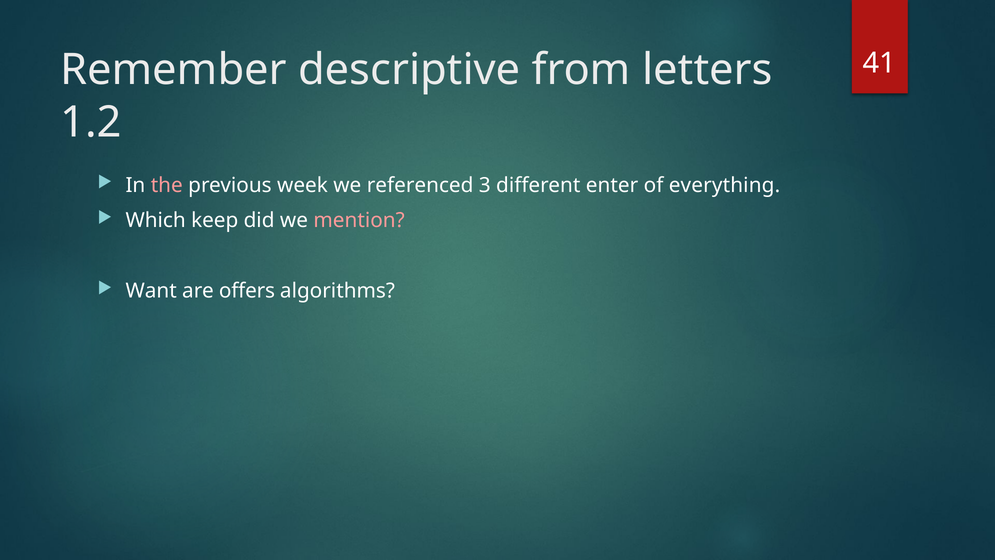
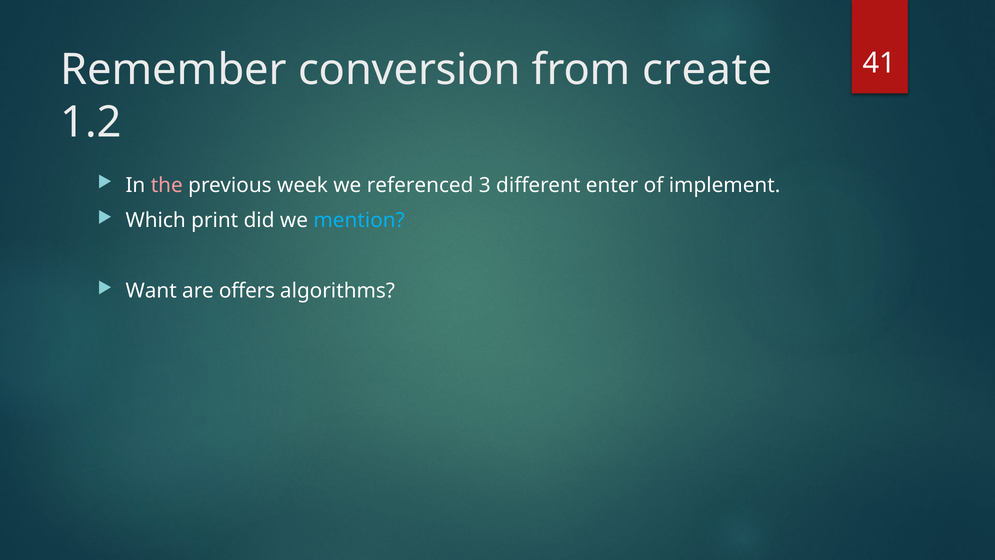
descriptive: descriptive -> conversion (409, 70)
letters: letters -> create (707, 70)
everything: everything -> implement (725, 185)
keep: keep -> print (215, 220)
mention colour: pink -> light blue (359, 220)
